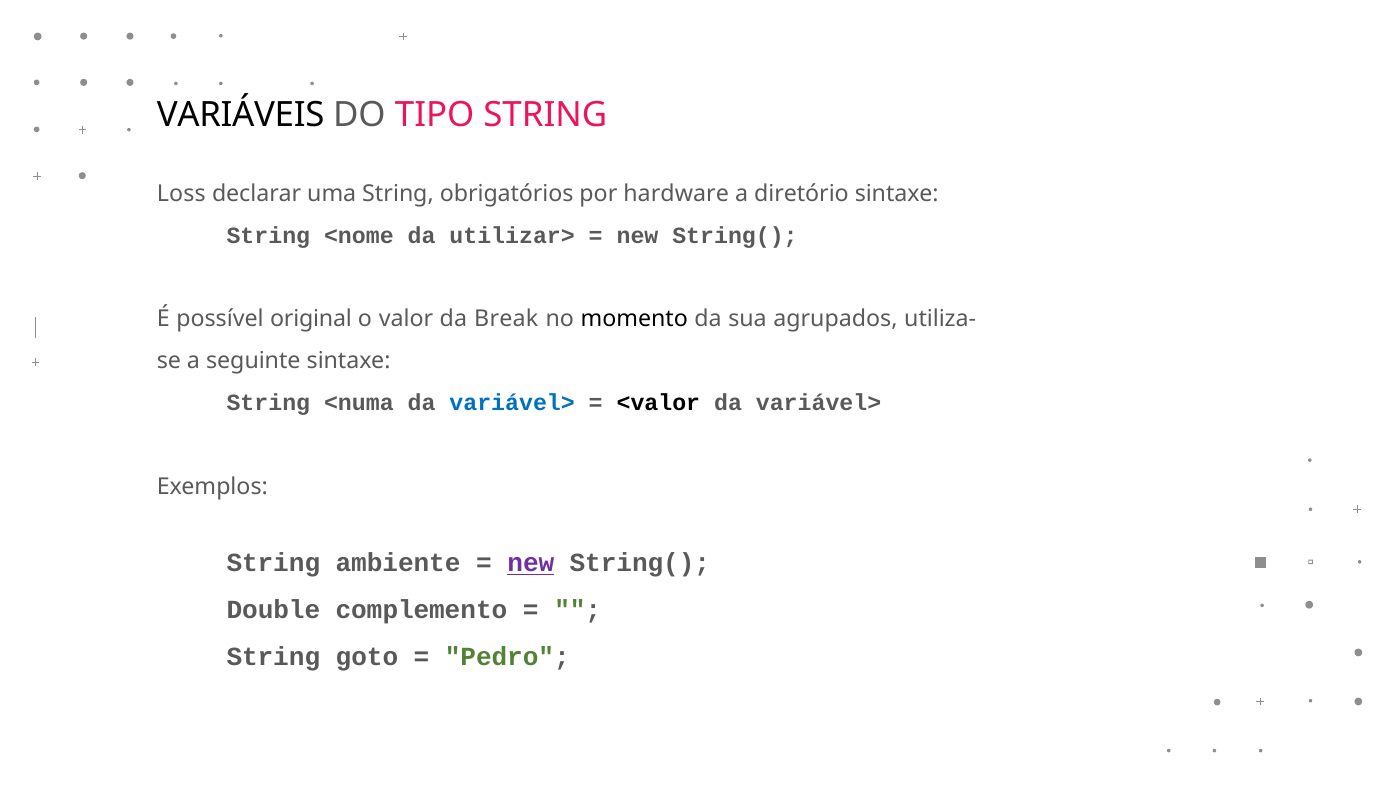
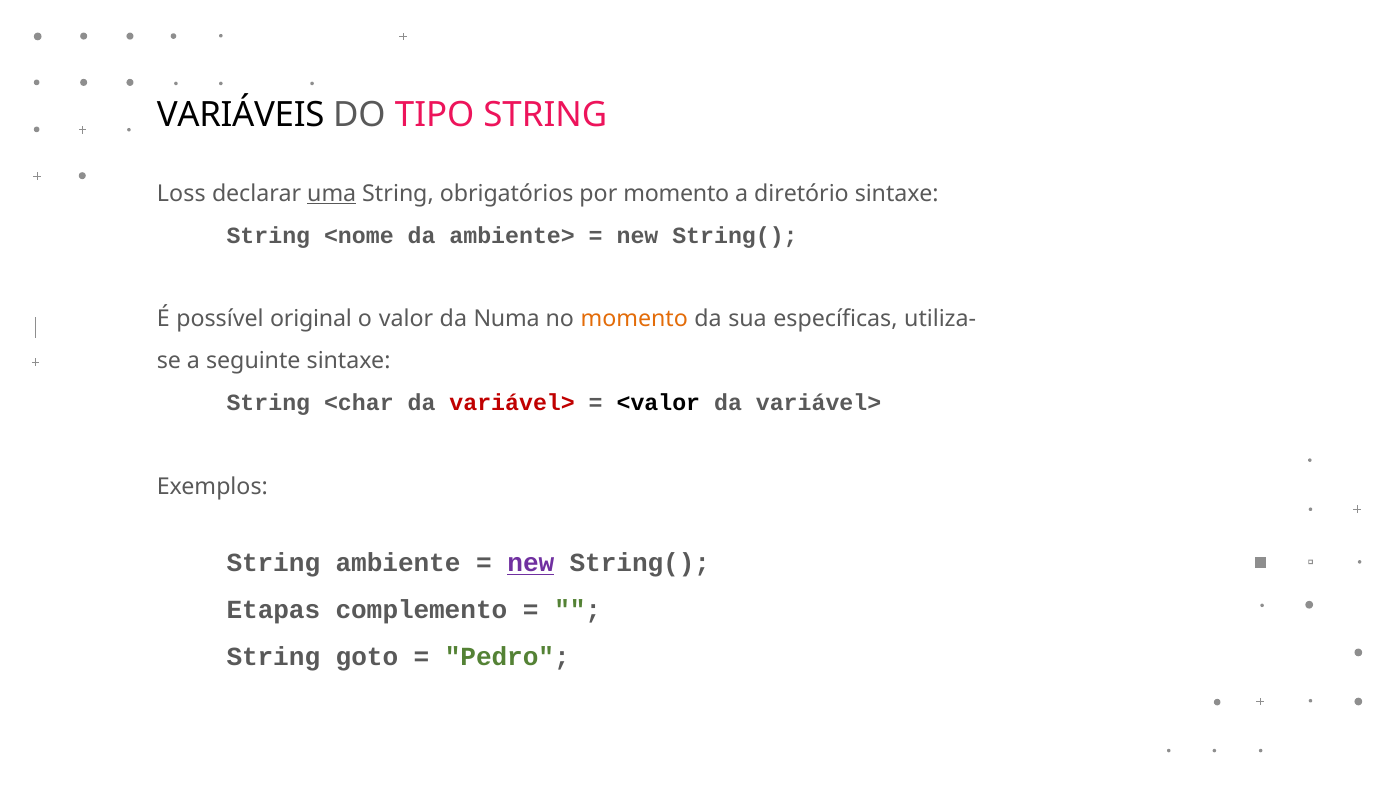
uma underline: none -> present (332, 194)
por hardware: hardware -> momento (676, 194)
utilizar>: utilizar> -> ambiente> (512, 235)
Break: Break -> Numa (507, 319)
momento colour: black -> orange (634, 319)
agrupados: agrupados -> específicas (835, 319)
<numa: <numa -> <char (359, 403)
variável> colour: blue -> red (512, 403)
Double: Double -> Etapas (273, 610)
